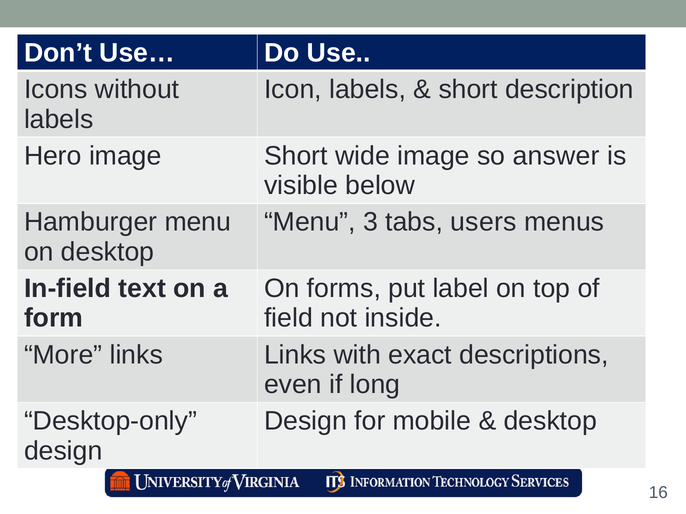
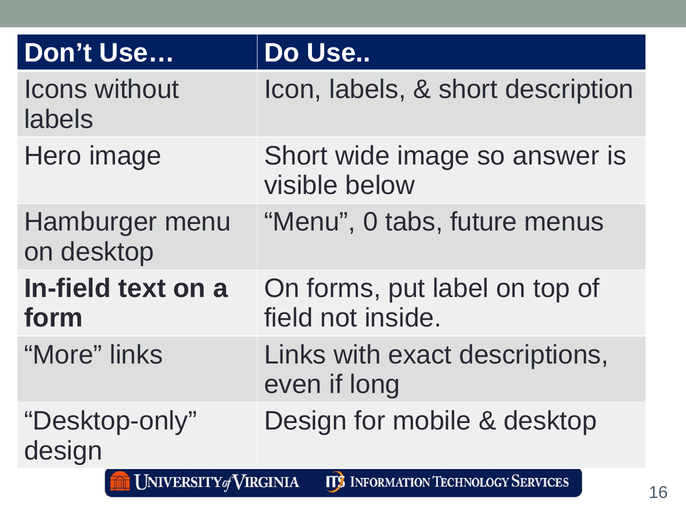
3: 3 -> 0 (370, 222)
users: users -> future (484, 222)
